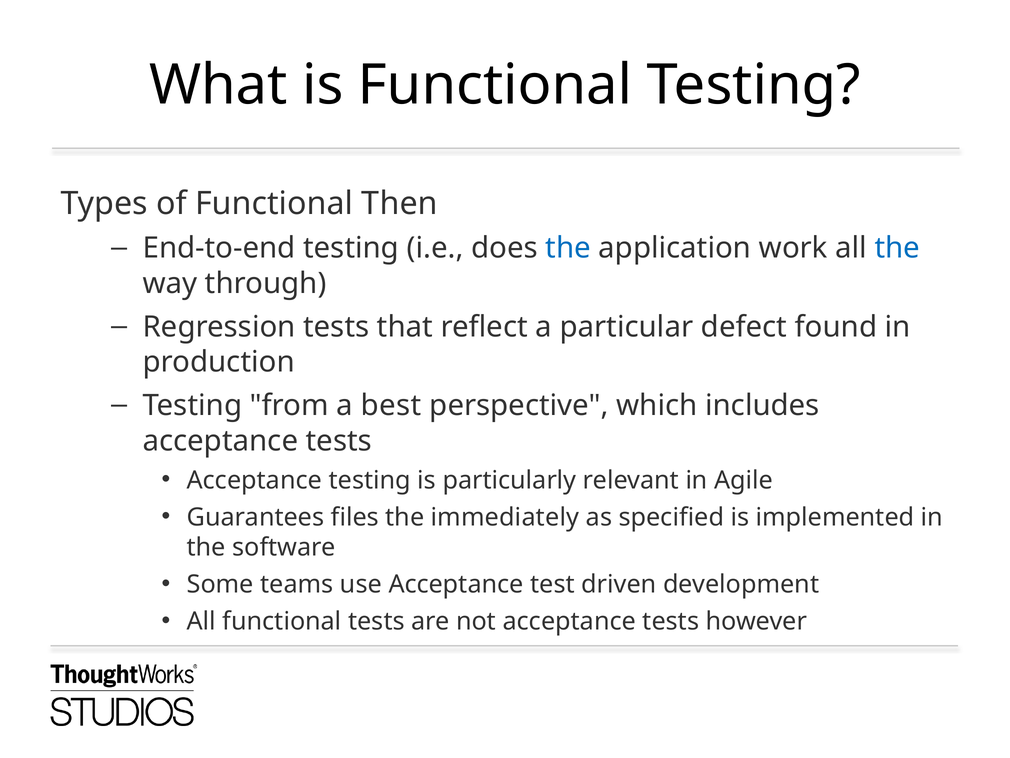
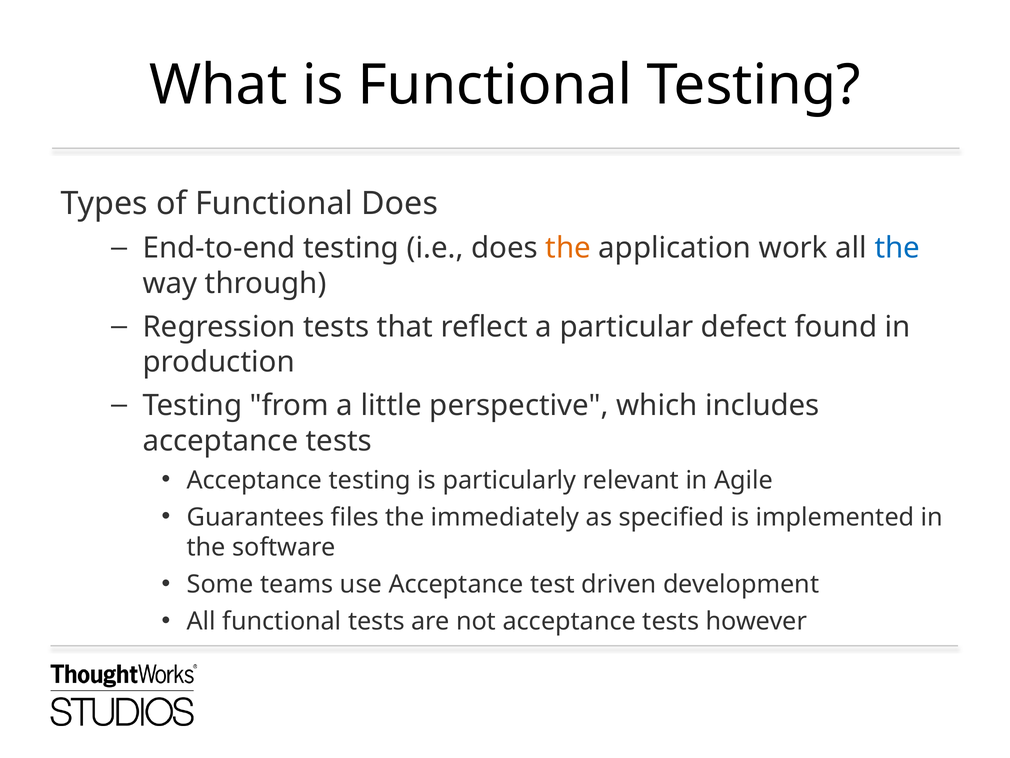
Functional Then: Then -> Does (400, 203)
the colour: blue -> orange (568, 248)
best: best -> little (391, 405)
